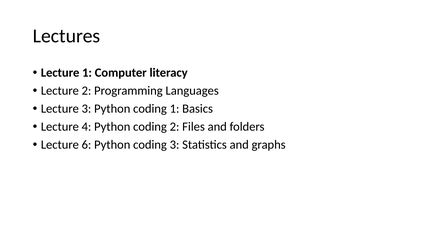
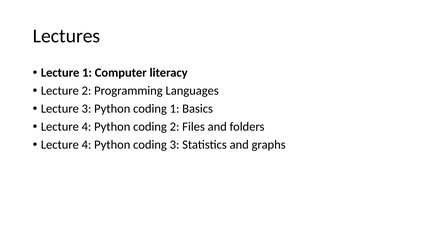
6: 6 -> 4 (86, 145)
